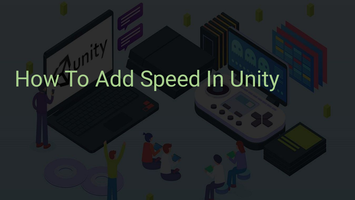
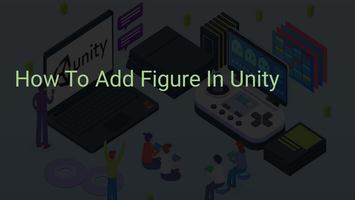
Speed: Speed -> Figure (170, 79)
